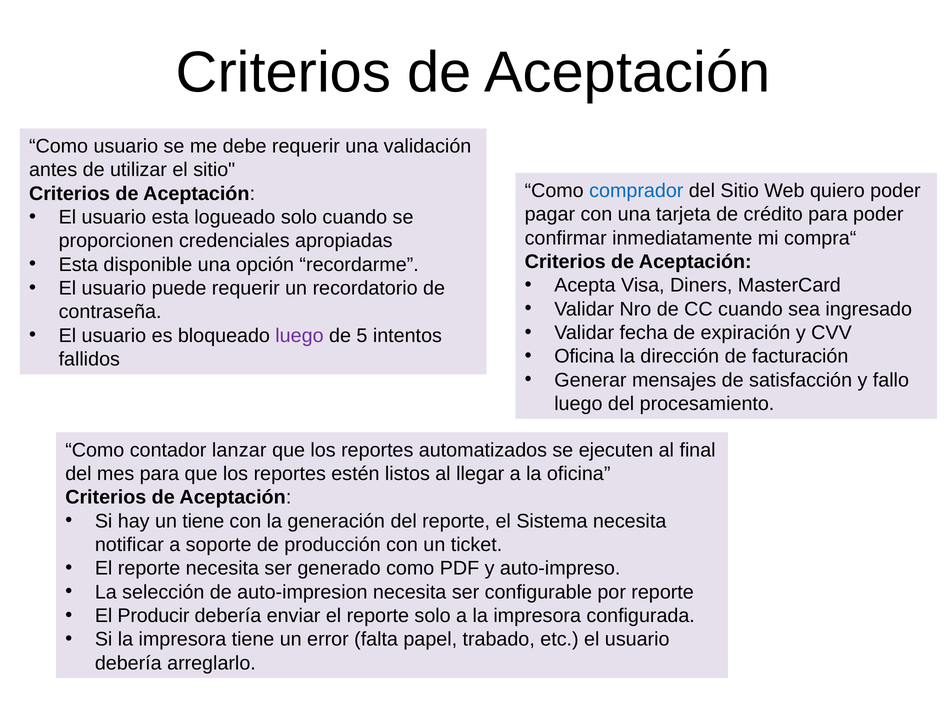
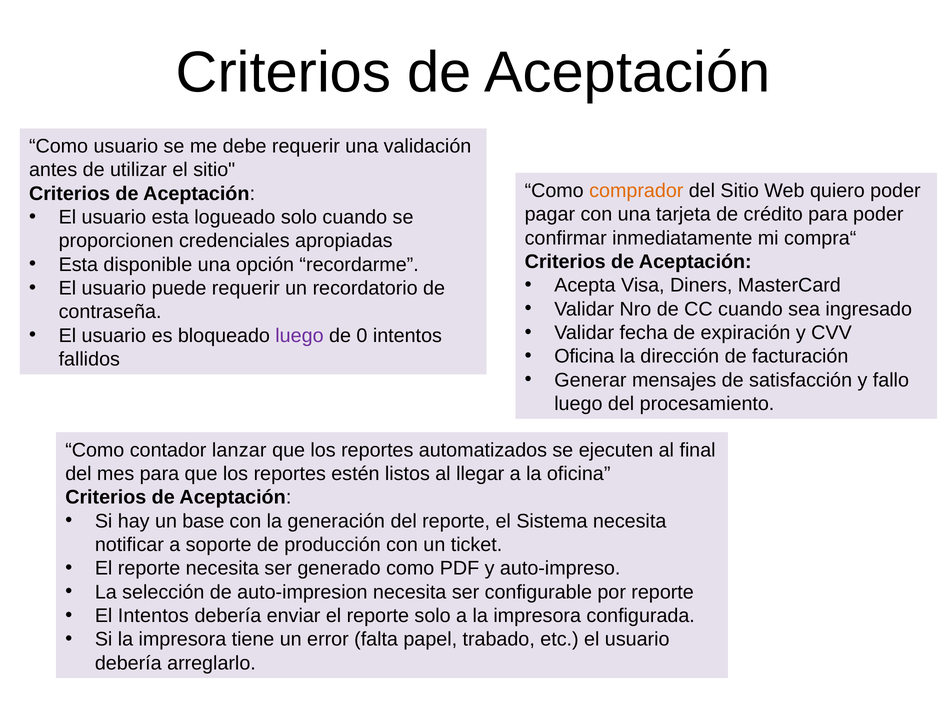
comprador colour: blue -> orange (636, 191)
5: 5 -> 0 (362, 336)
un tiene: tiene -> base (203, 521)
El Producir: Producir -> Intentos (153, 616)
